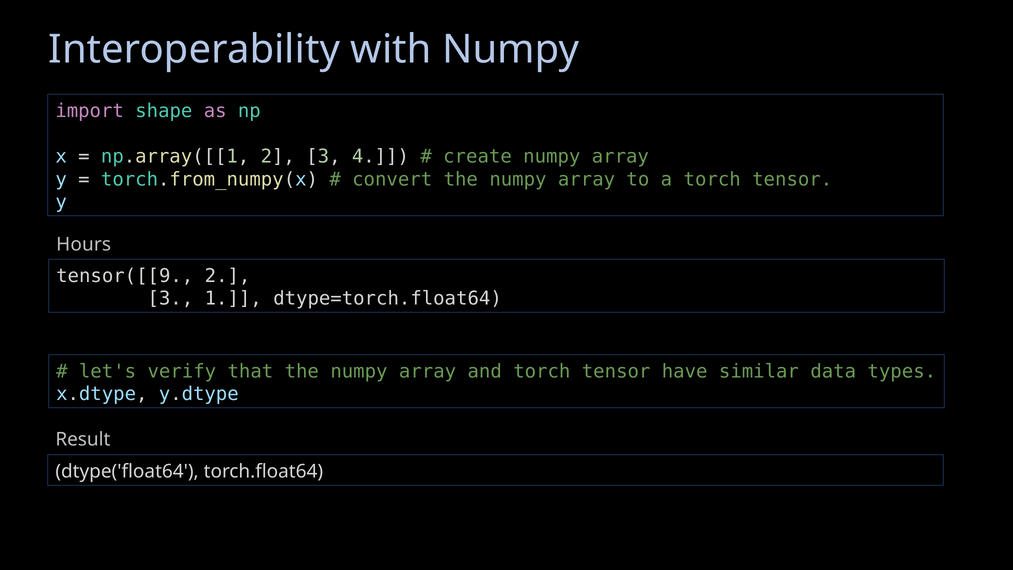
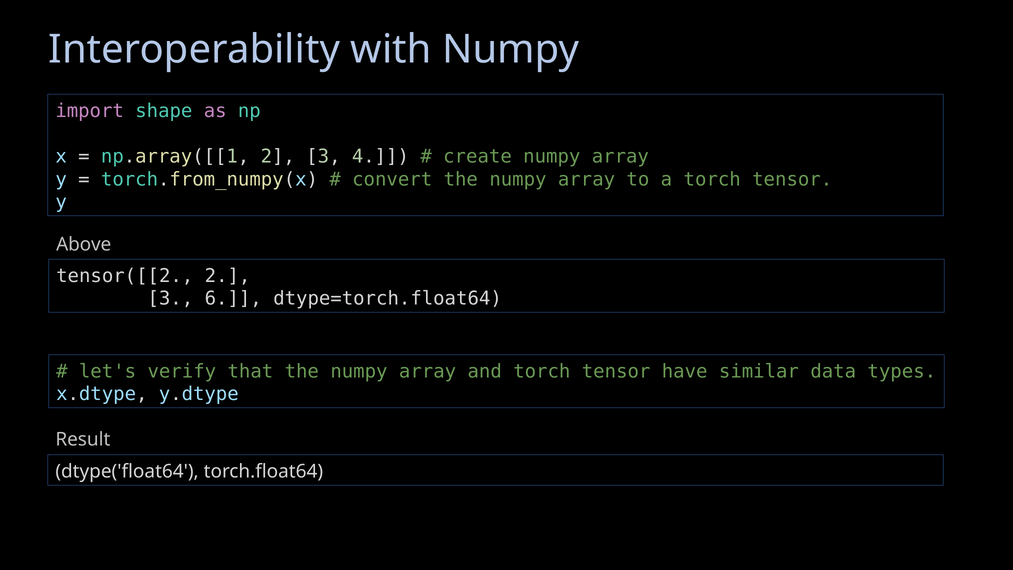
Hours: Hours -> Above (84, 244)
tensor([[9: tensor([[9 -> tensor([[2 (125, 276)
1: 1 -> 6 (233, 299)
